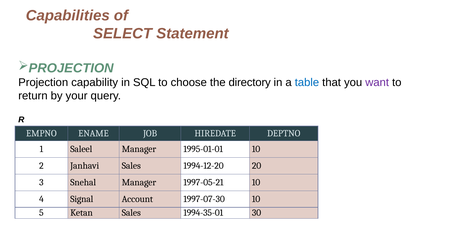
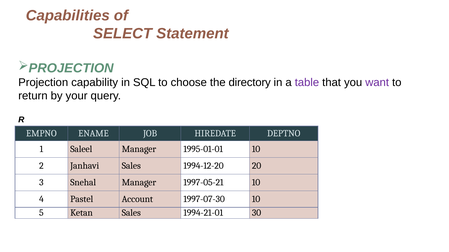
table colour: blue -> purple (307, 83)
Signal: Signal -> Pastel (82, 199)
1994-35-01: 1994-35-01 -> 1994-21-01 (203, 213)
